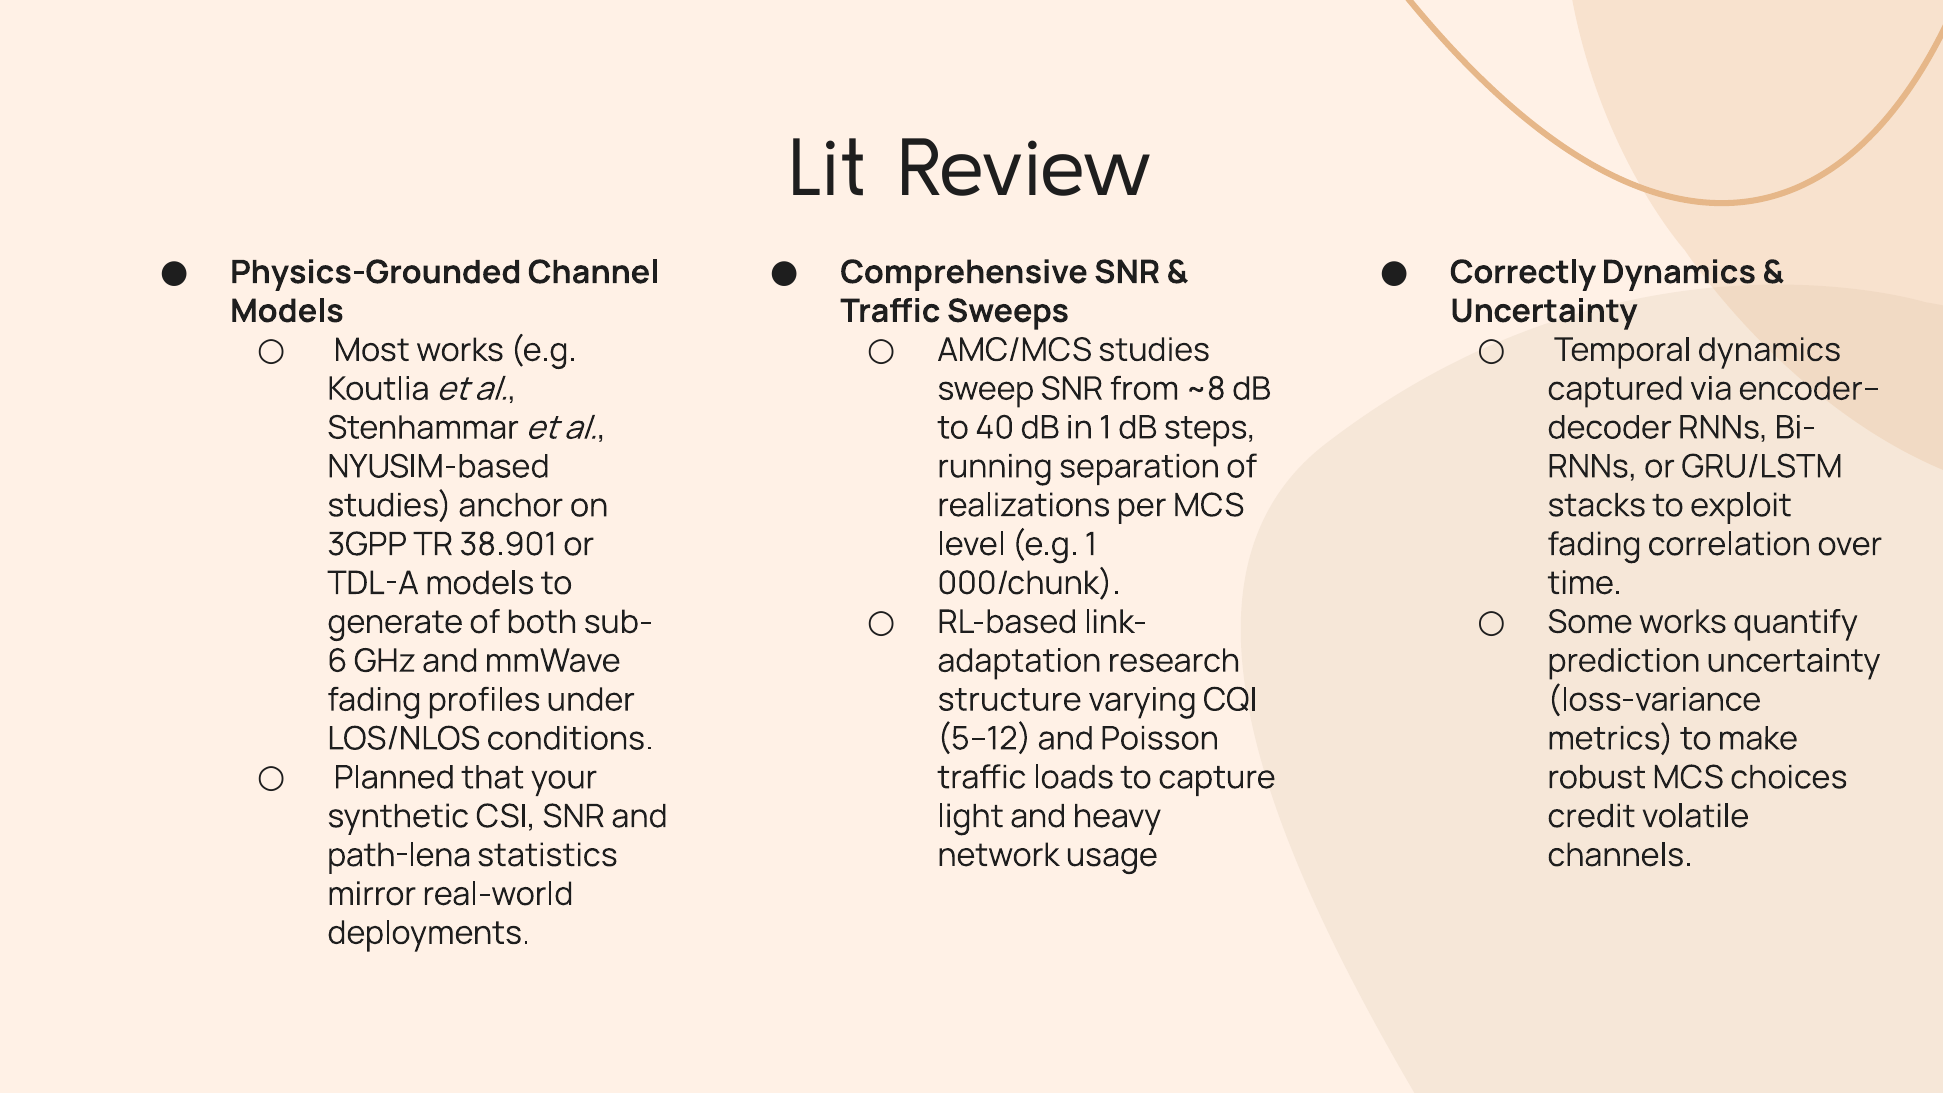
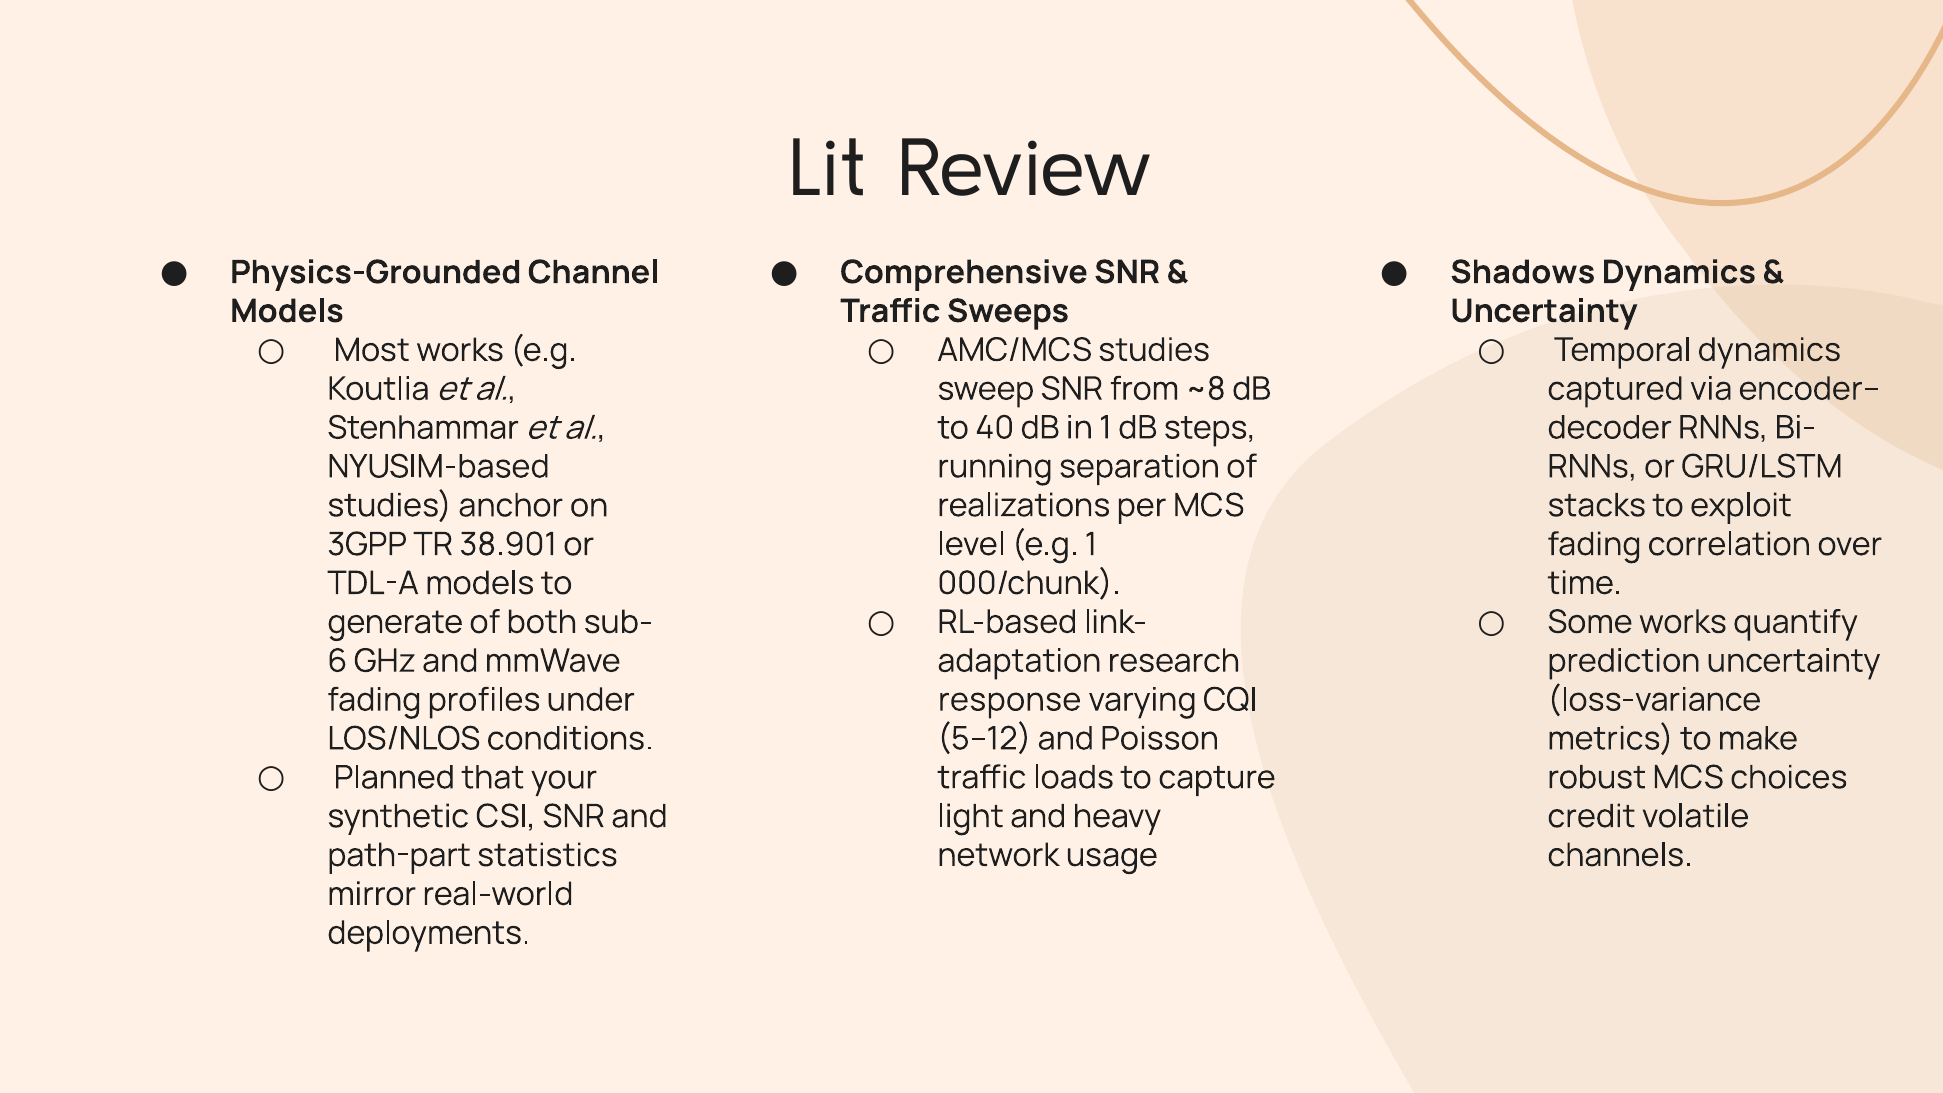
Correctly: Correctly -> Shadows (1523, 272)
structure: structure -> response (1010, 700)
path-lena: path-lena -> path-part (399, 855)
